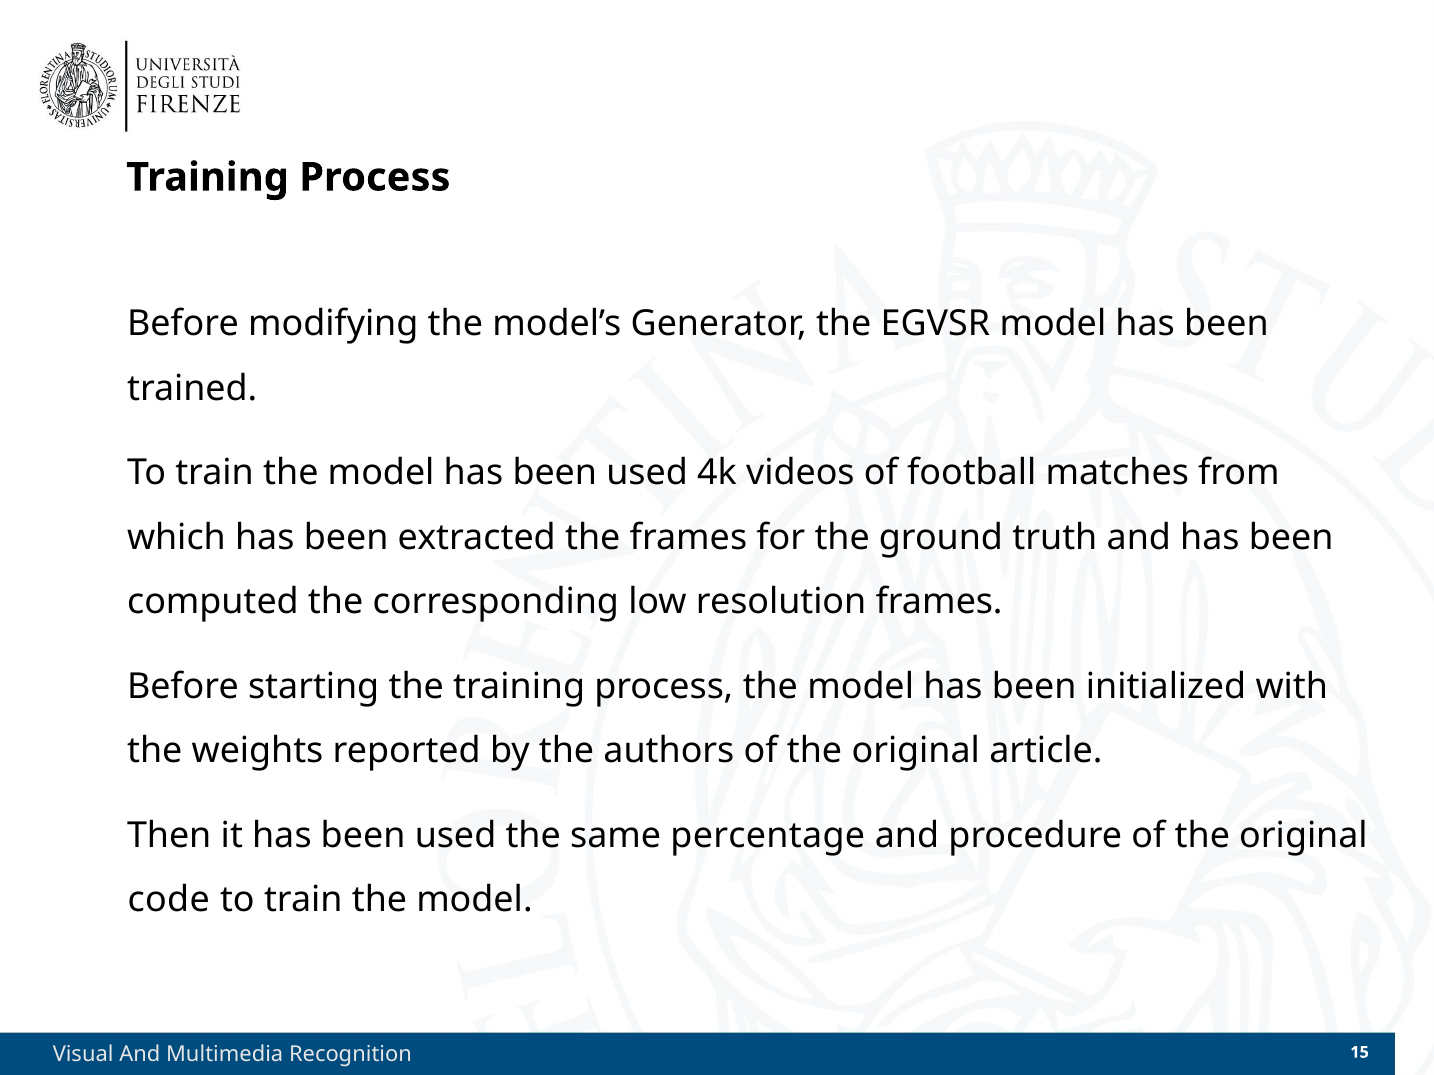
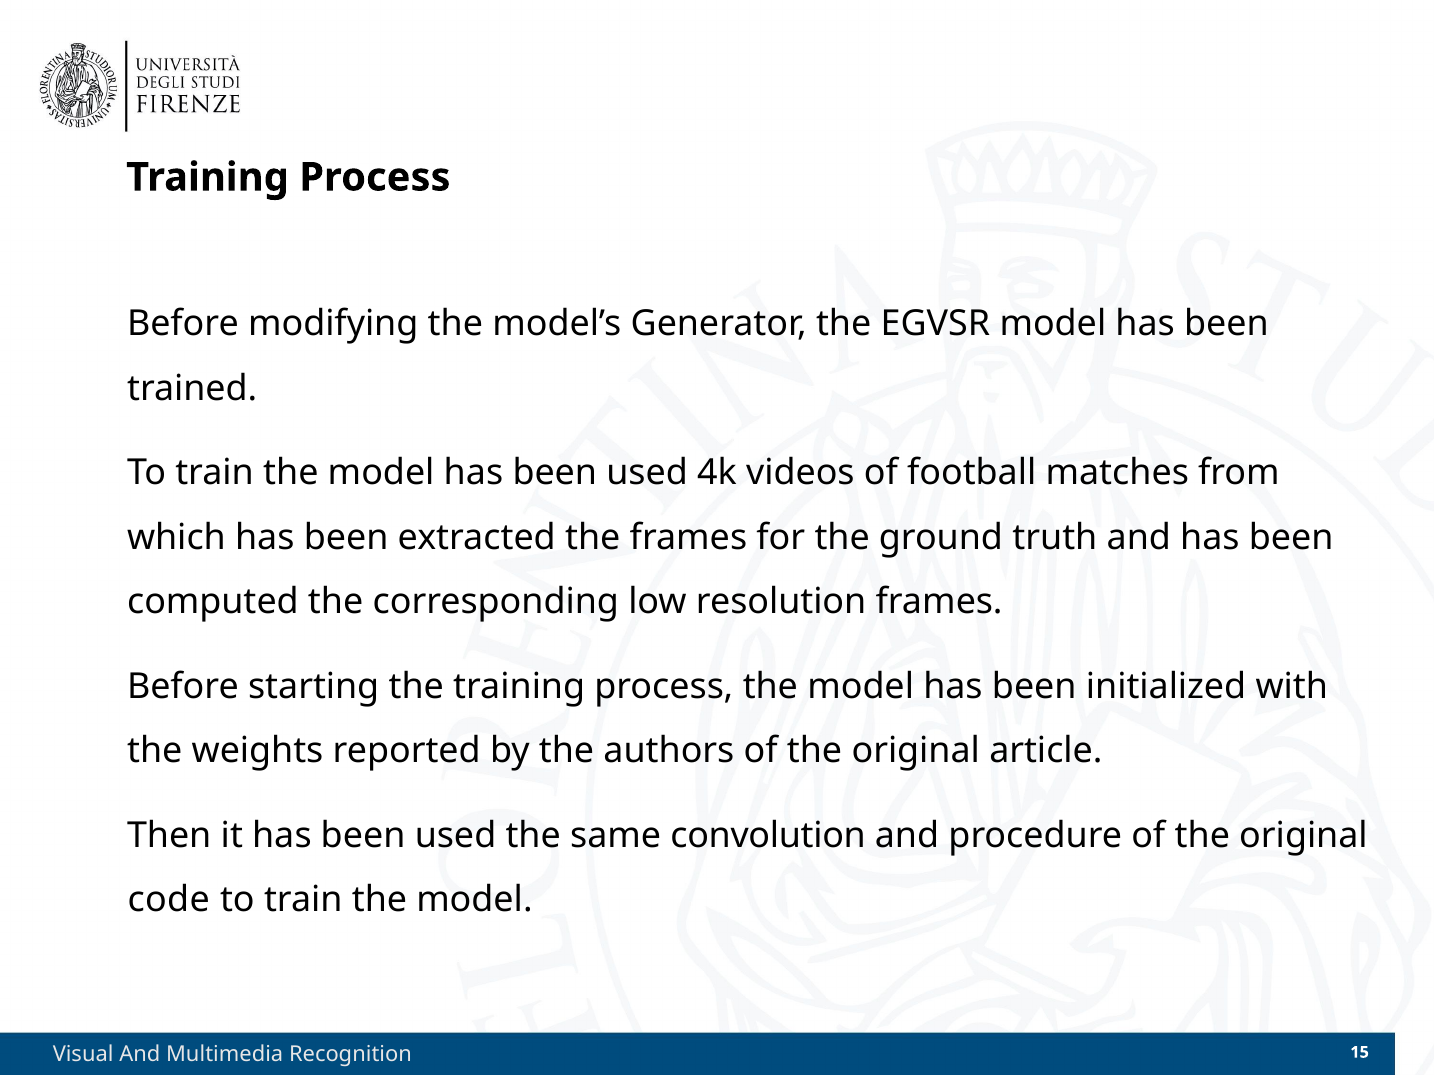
percentage: percentage -> convolution (768, 836)
